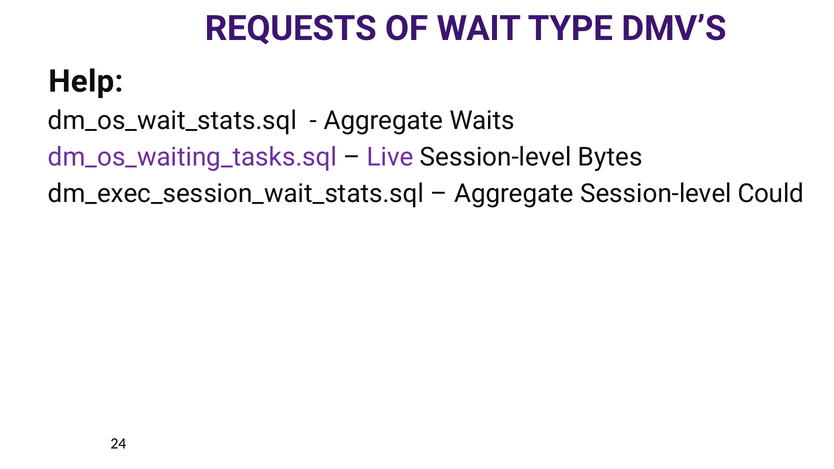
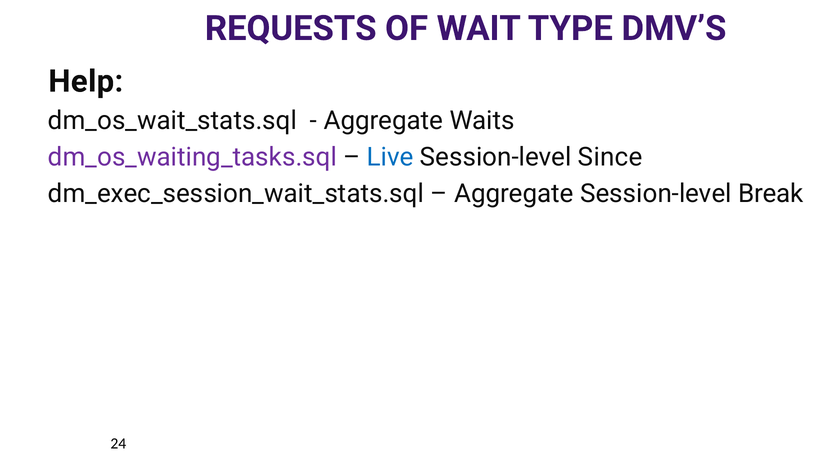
Live colour: purple -> blue (390, 157)
Bytes: Bytes -> Since (610, 157)
Could: Could -> Break (771, 194)
